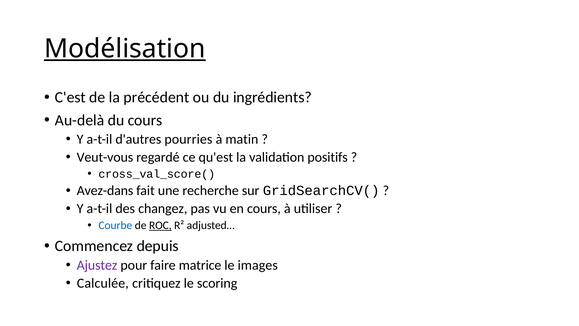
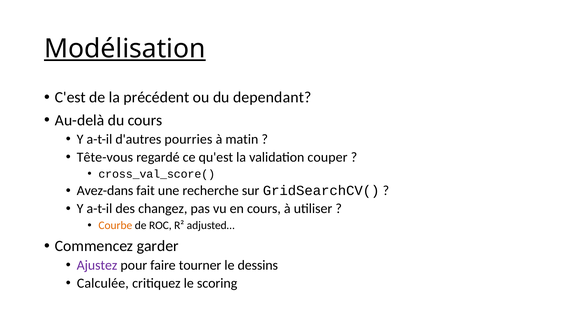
ingrédients: ingrédients -> dependant (272, 97)
Veut-vous: Veut-vous -> Tête-vous (105, 157)
positifs: positifs -> couper (328, 157)
Courbe colour: blue -> orange (115, 225)
ROC underline: present -> none (160, 225)
depuis: depuis -> garder (158, 246)
matrice: matrice -> tourner (200, 265)
images: images -> dessins (258, 265)
